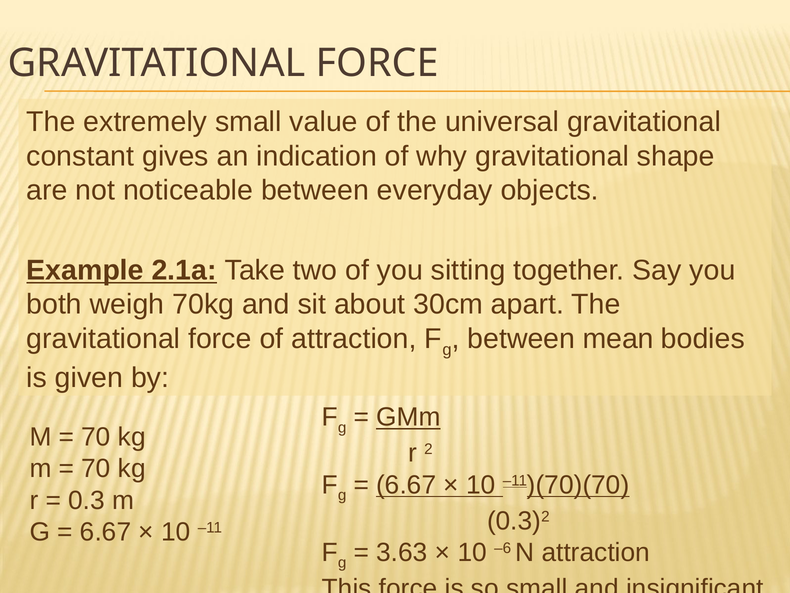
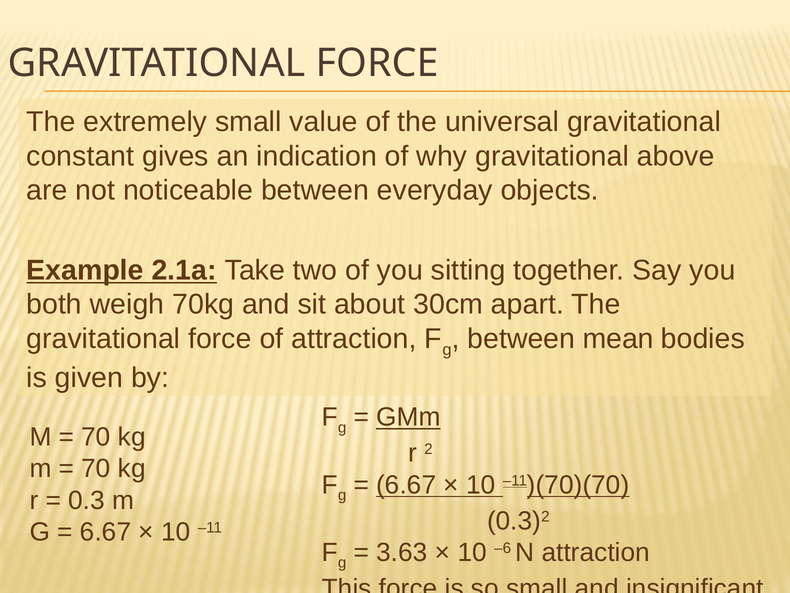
shape: shape -> above (676, 156)
